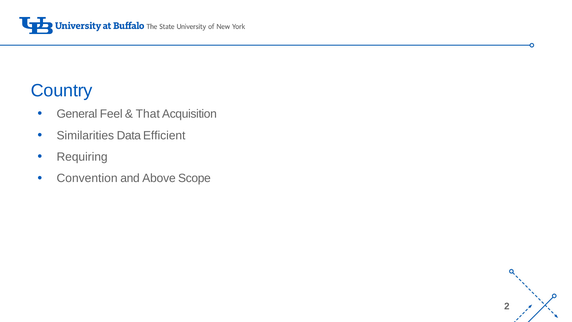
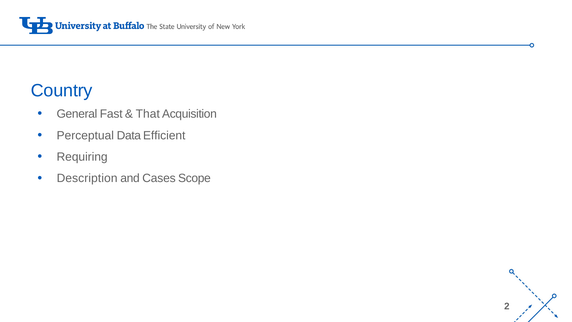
Feel: Feel -> Fast (111, 114)
Similarities: Similarities -> Perceptual (85, 135)
Convention: Convention -> Description (87, 178)
Above: Above -> Cases (159, 178)
